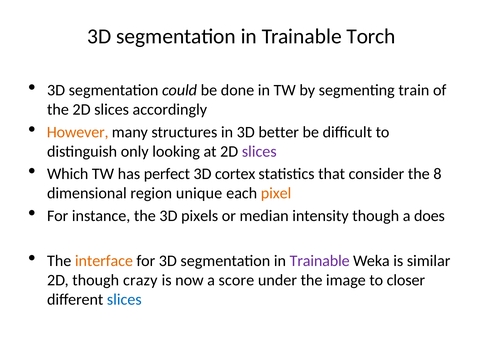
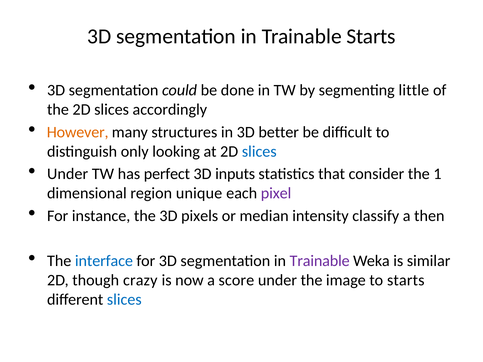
Trainable Torch: Torch -> Starts (371, 36)
train: train -> little (414, 90)
slices colour: purple -> blue (259, 151)
Which: Which -> Under (68, 174)
cortex: cortex -> inputs (235, 174)
8: 8 -> 1 (437, 174)
pixel colour: orange -> purple (276, 193)
intensity though: though -> classify (376, 216)
does: does -> then (429, 216)
interface colour: orange -> blue (104, 261)
to closer: closer -> starts (406, 280)
